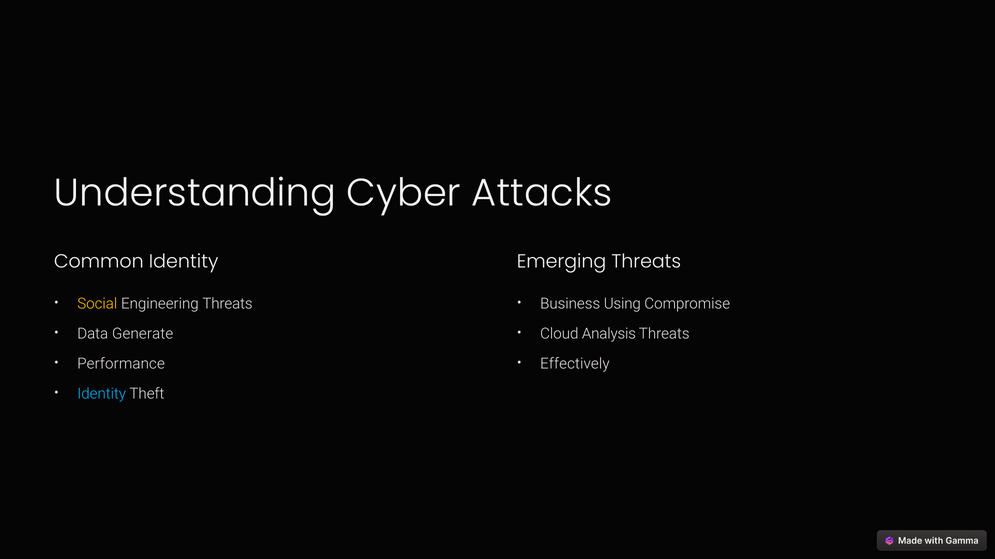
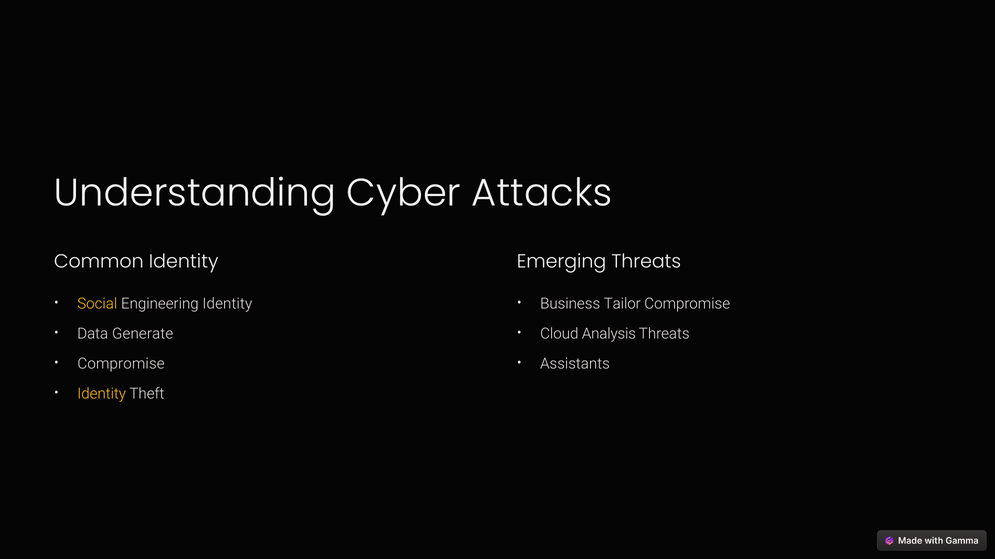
Engineering Threats: Threats -> Identity (227, 304)
Using: Using -> Tailor (622, 304)
Performance: Performance -> Compromise (121, 364)
Effectively: Effectively -> Assistants (575, 364)
Identity colour: light blue -> yellow (102, 394)
